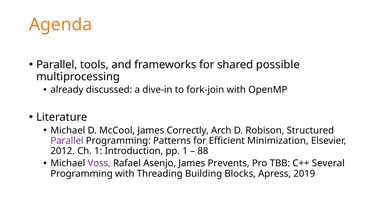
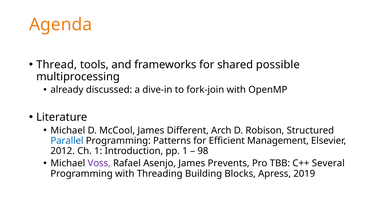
Parallel: Parallel -> Thread (57, 64)
Correctly: Correctly -> Different (188, 130)
Parallel colour: purple -> blue (67, 140)
Minimization: Minimization -> Management (278, 140)
88: 88 -> 98 (203, 151)
